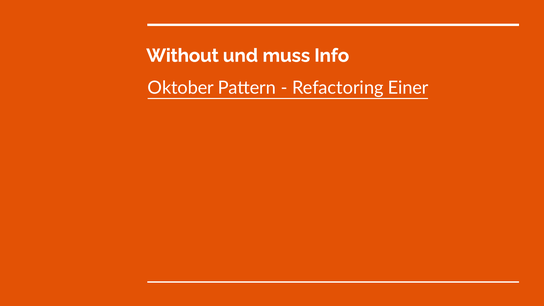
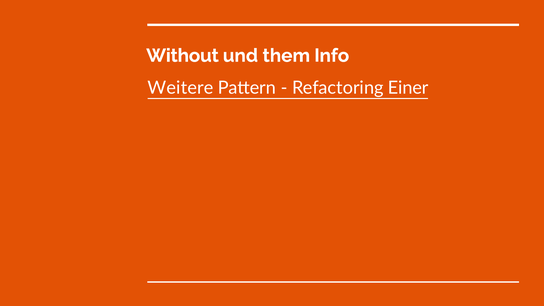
muss: muss -> them (286, 56)
Oktober: Oktober -> Weitere (181, 88)
